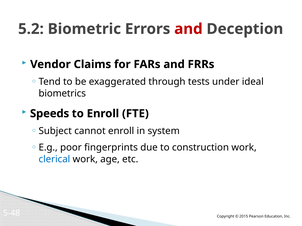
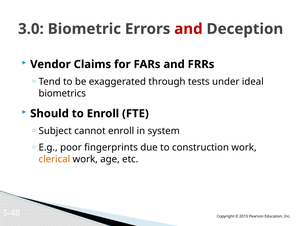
5.2: 5.2 -> 3.0 (31, 29)
Speeds: Speeds -> Should (50, 114)
clerical colour: blue -> orange (54, 159)
